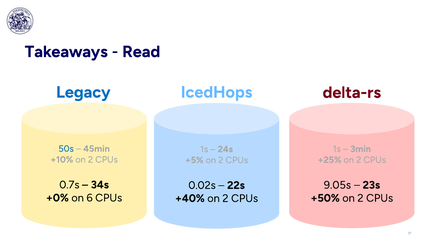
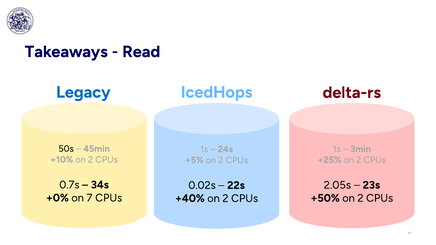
50s colour: blue -> black (66, 149)
9.05s: 9.05s -> 2.05s (337, 185)
6: 6 -> 7 (89, 198)
